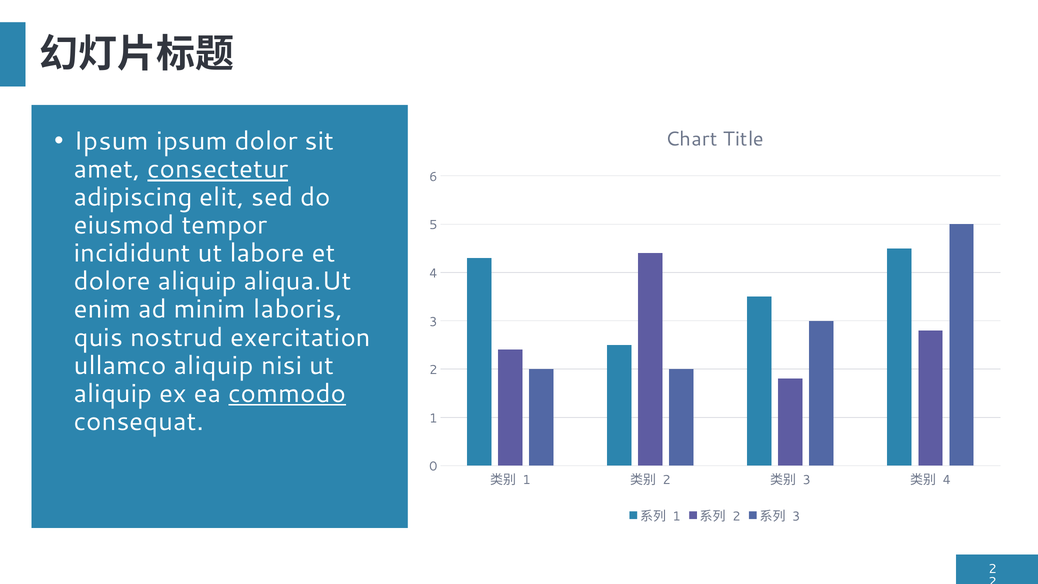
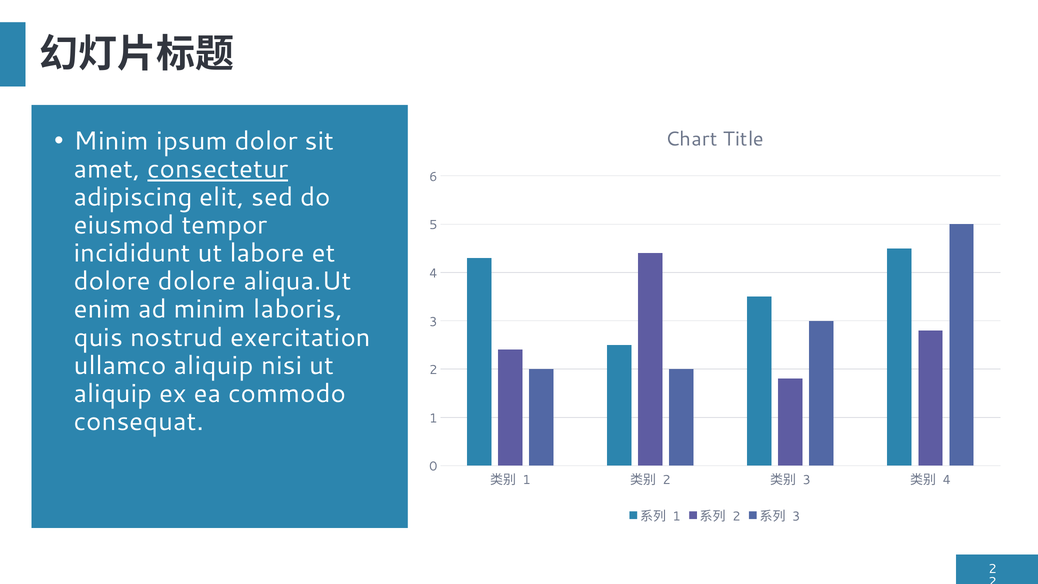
Ipsum: Ipsum -> Minim (111, 141)
dolore aliquip: aliquip -> dolore (197, 281)
commodo underline: present -> none (287, 393)
